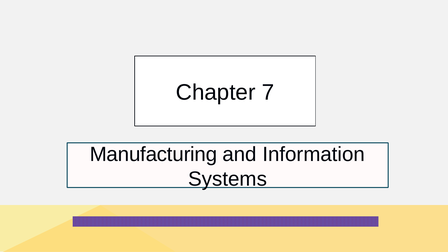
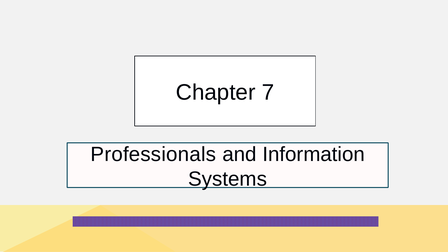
Manufacturing: Manufacturing -> Professionals (153, 154)
